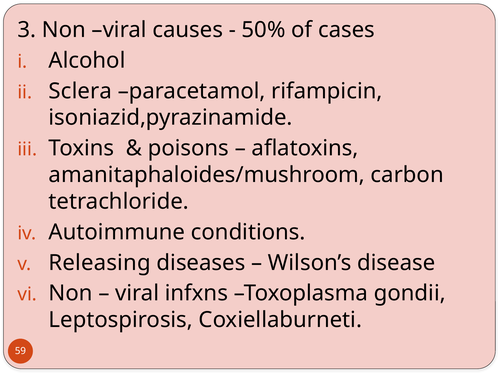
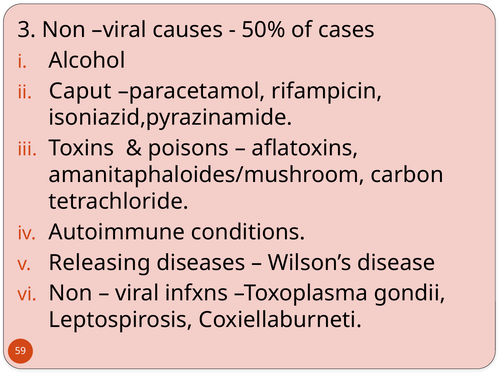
Sclera: Sclera -> Caput (80, 91)
